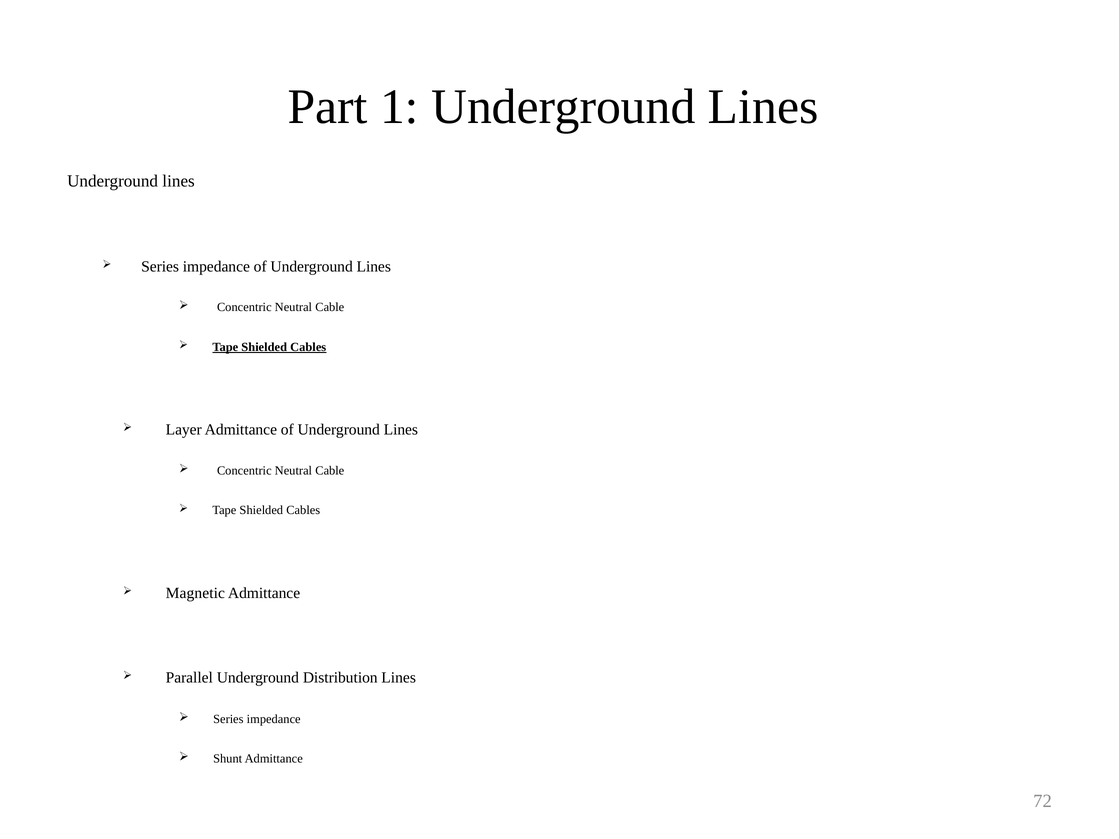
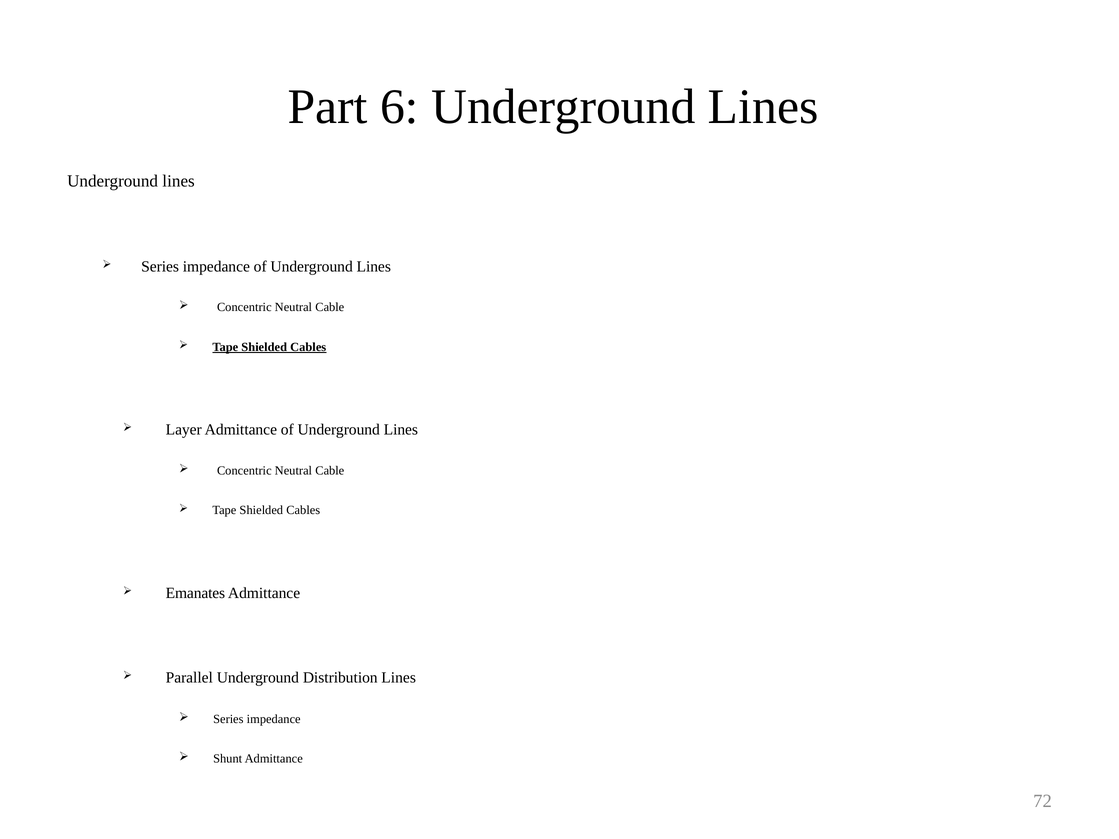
1: 1 -> 6 (399, 107)
Magnetic: Magnetic -> Emanates (195, 593)
